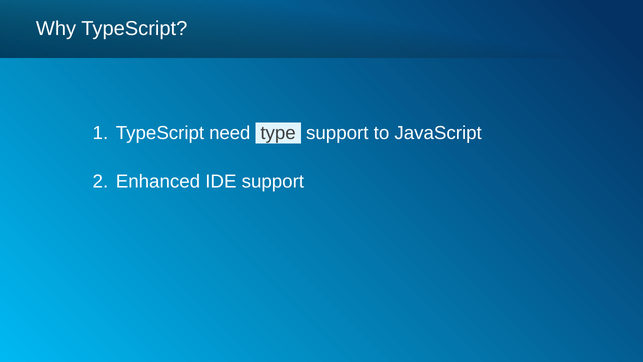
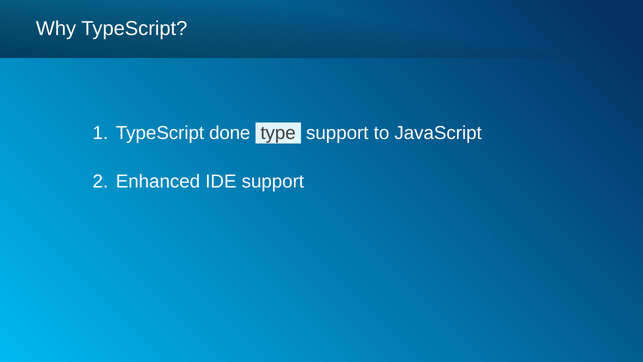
need: need -> done (230, 133)
